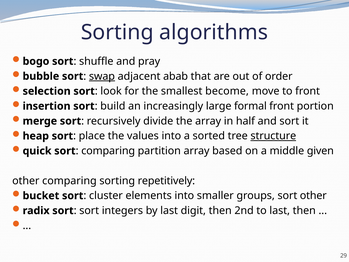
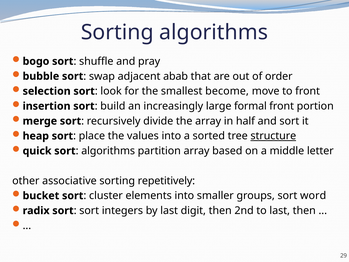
swap underline: present -> none (102, 76)
comparing: comparing -> algorithms (108, 151)
given: given -> letter (320, 151)
other comparing: comparing -> associative (69, 181)
sort other: other -> word (313, 196)
